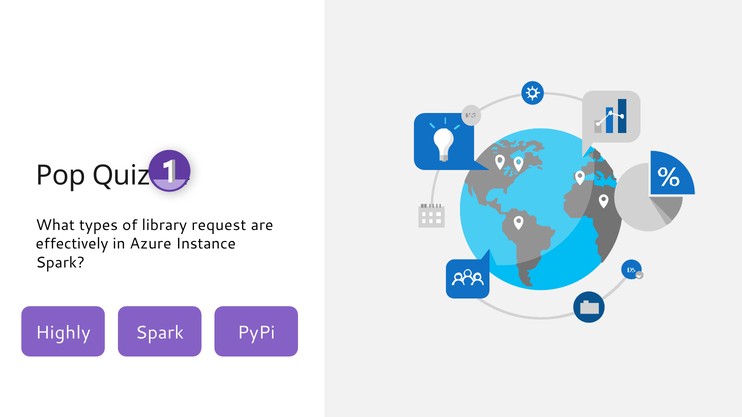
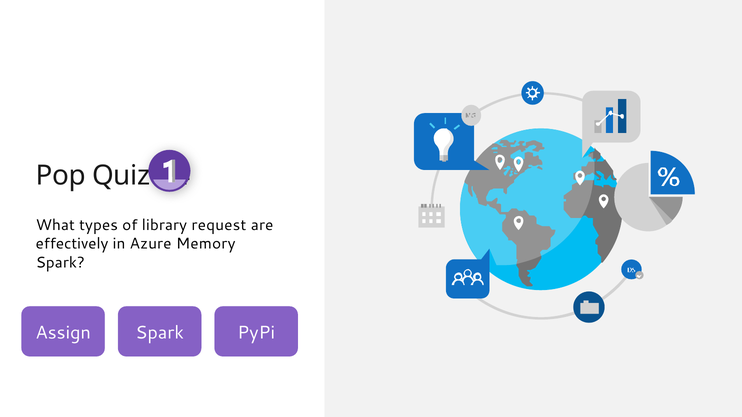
Instance: Instance -> Memory (206, 244)
Highly: Highly -> Assign (63, 333)
